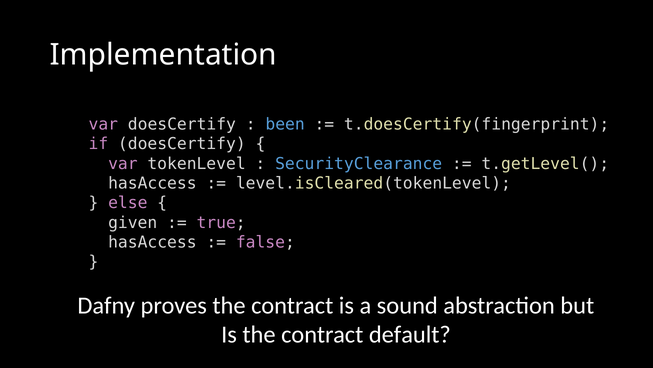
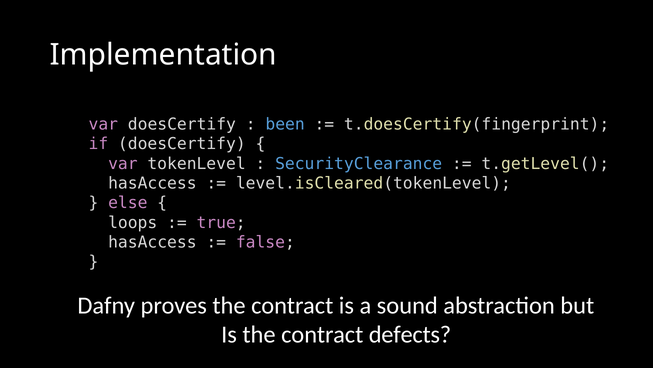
given: given -> loops (133, 222)
default: default -> defects (410, 334)
